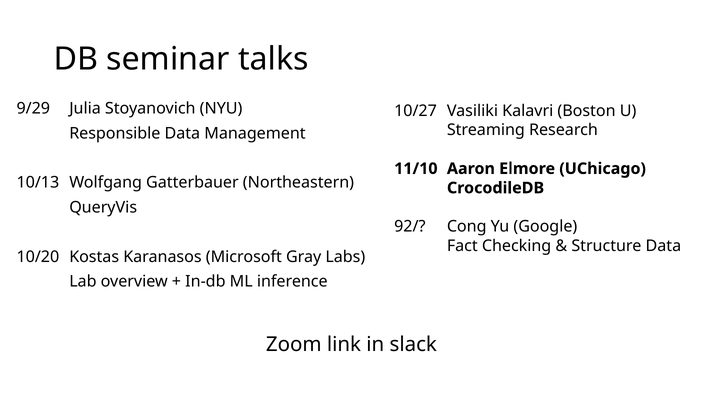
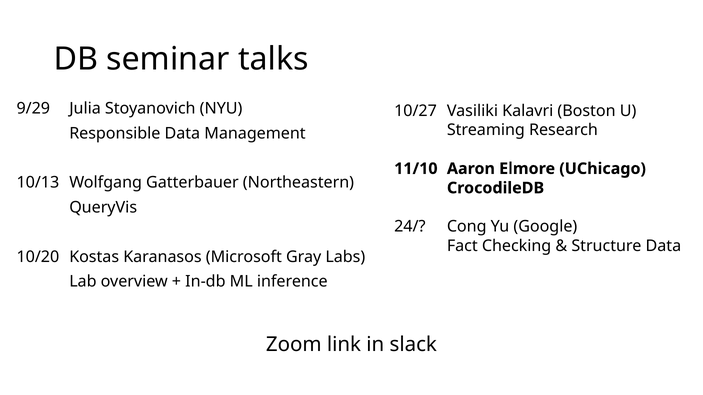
92/: 92/ -> 24/ (410, 227)
